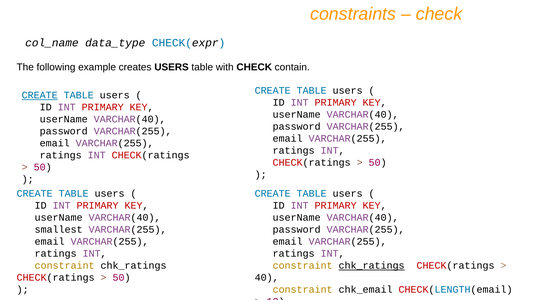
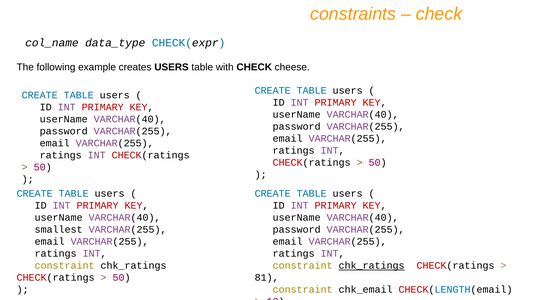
contain: contain -> cheese (292, 67)
CREATE underline: present -> none (40, 95)
40: 40 -> 81 (267, 277)
